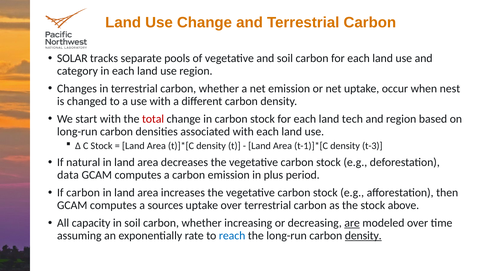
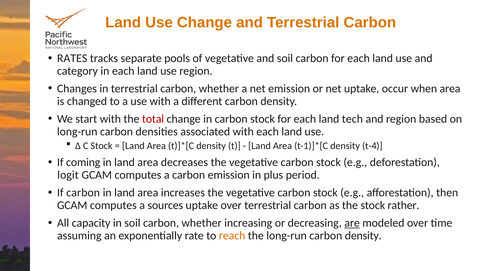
SOLAR: SOLAR -> RATES (72, 58)
when nest: nest -> area (450, 88)
t-3: t-3 -> t-4 (372, 146)
natural: natural -> coming (83, 162)
data: data -> logit (68, 175)
above: above -> rather (403, 205)
reach colour: blue -> orange (232, 235)
density underline: present -> none (363, 235)
